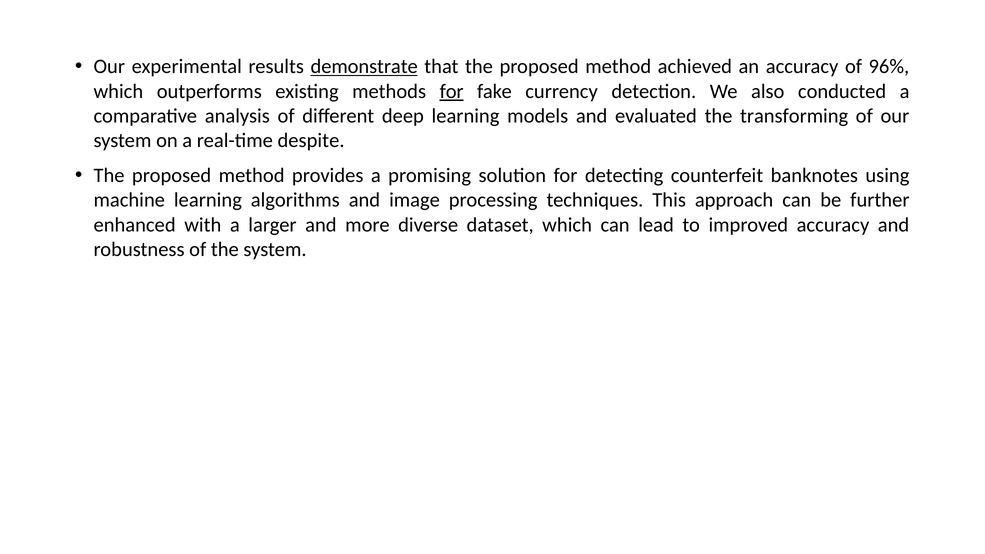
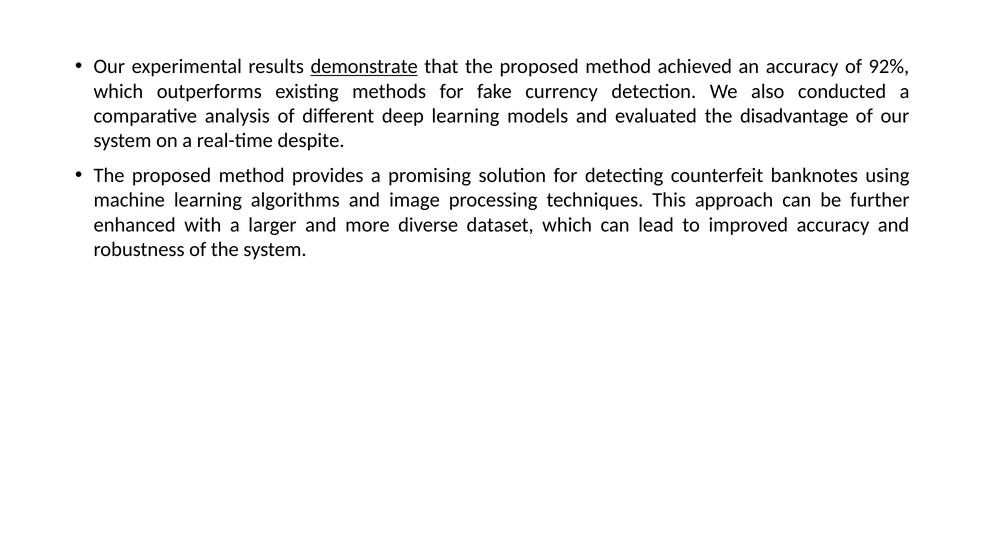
96%: 96% -> 92% (889, 67)
for underline: present -> none (452, 91)
transforming: transforming -> disadvantage (794, 116)
